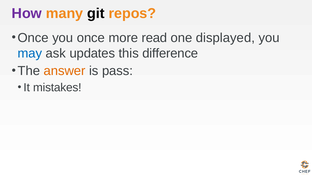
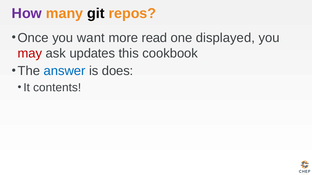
you once: once -> want (91, 38)
may colour: blue -> red (30, 54)
difference: difference -> cookbook (170, 54)
answer colour: orange -> blue (65, 71)
pass: pass -> does (118, 71)
mistakes: mistakes -> contents (57, 88)
